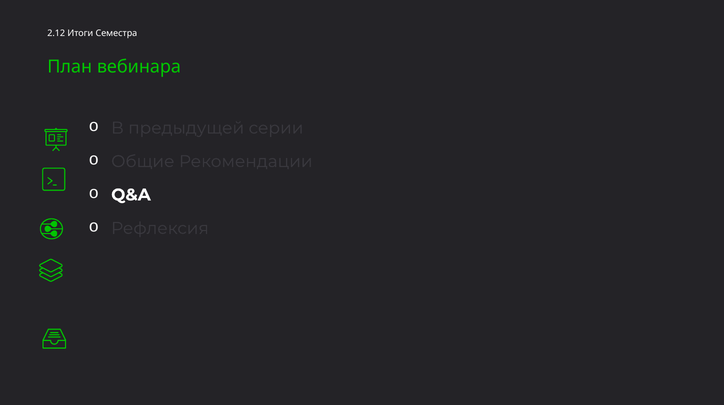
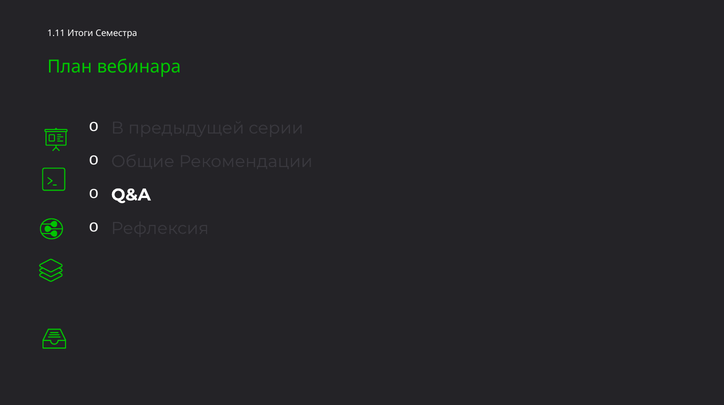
2.12: 2.12 -> 1.11 (56, 33)
